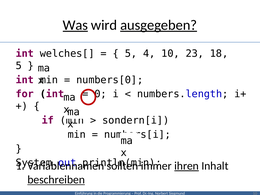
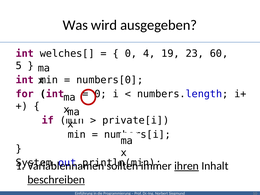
Was underline: present -> none (75, 25)
ausgegeben underline: present -> none (159, 25)
5: 5 -> 0 (131, 54)
4 10: 10 -> 19 (170, 54)
18: 18 -> 60 (219, 54)
sondern[i: sondern[i -> private[i (136, 120)
